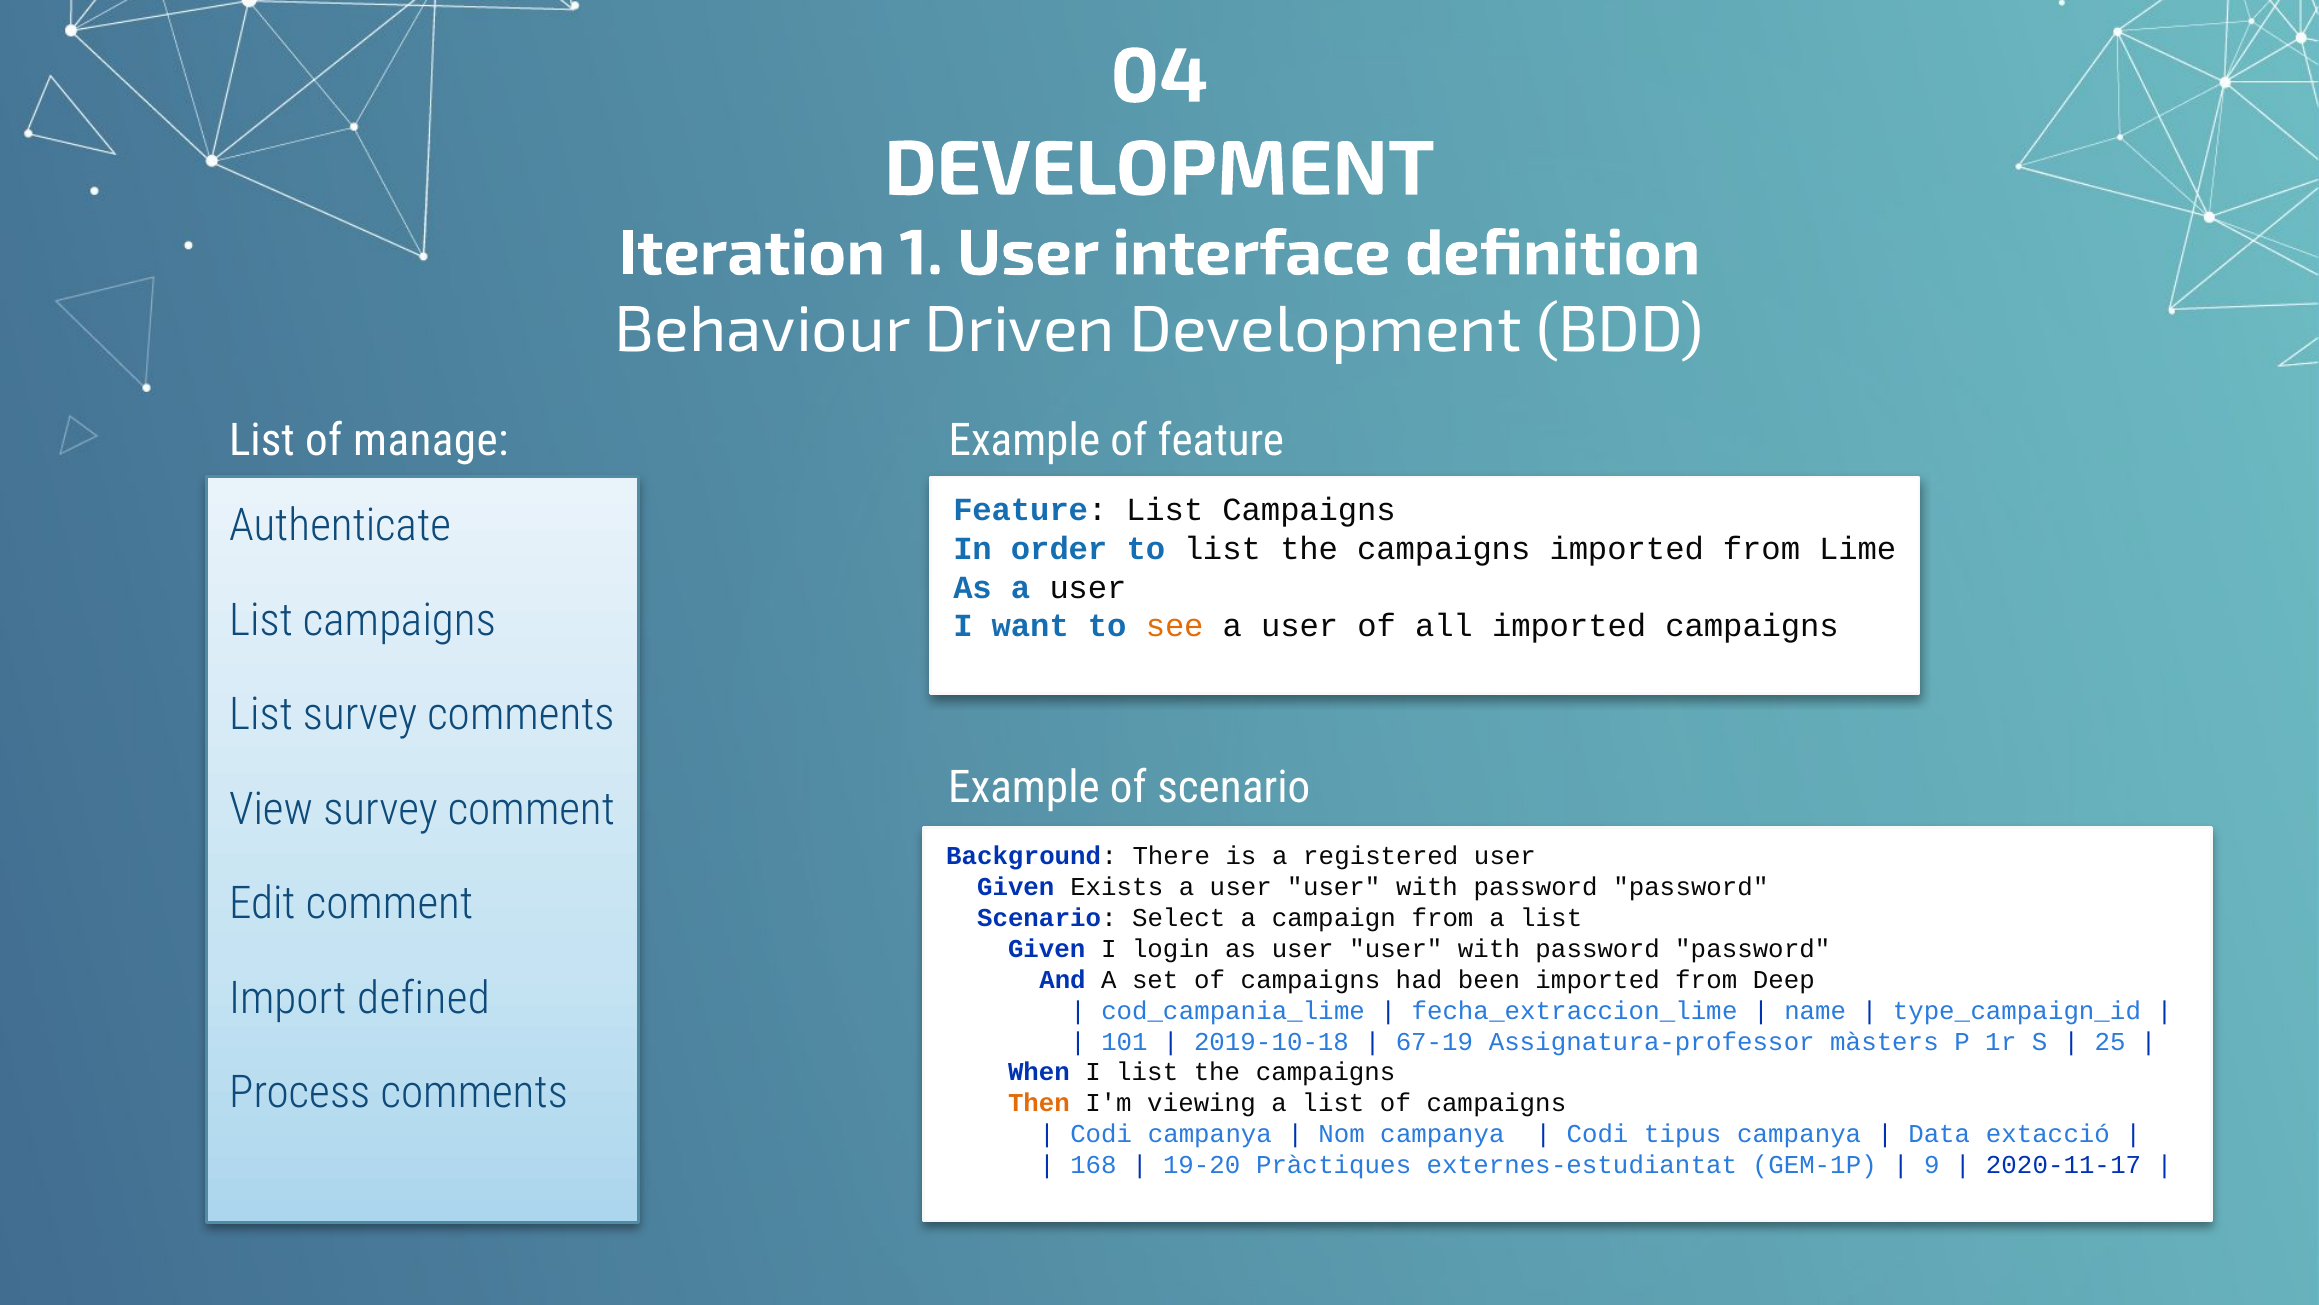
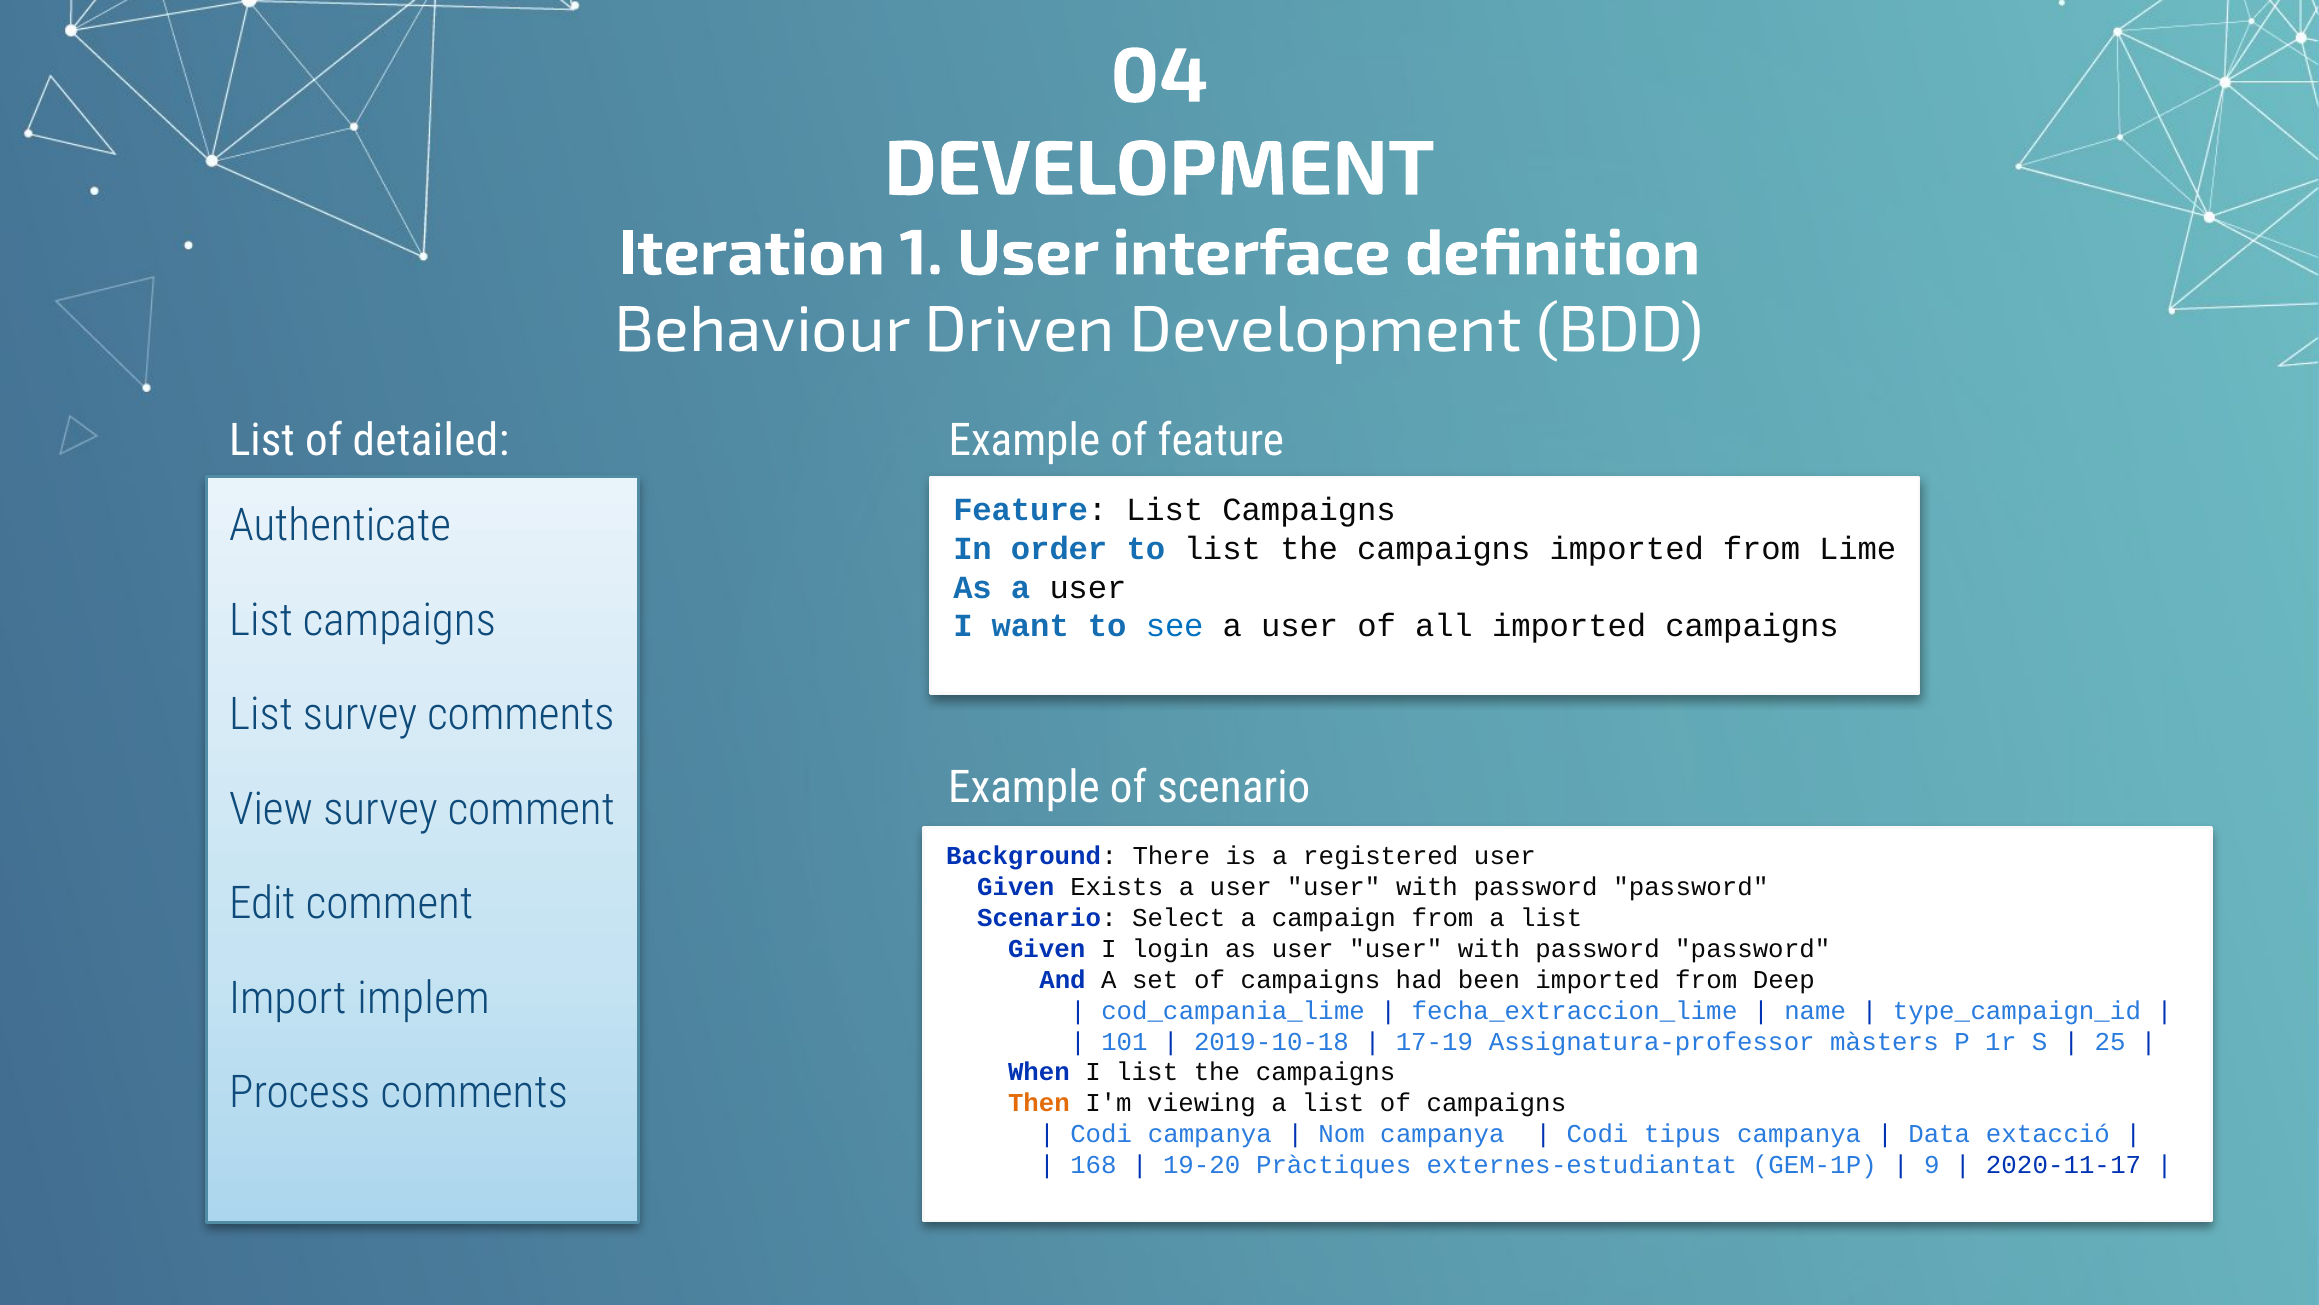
manage: manage -> detailed (431, 440)
see colour: orange -> blue (1175, 626)
defined: defined -> implem (424, 998)
67-19: 67-19 -> 17-19 (1434, 1041)
